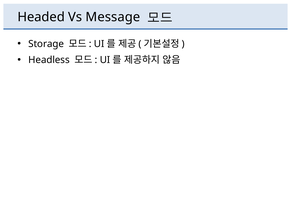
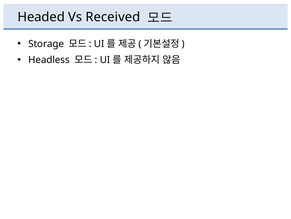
Message: Message -> Received (113, 17)
